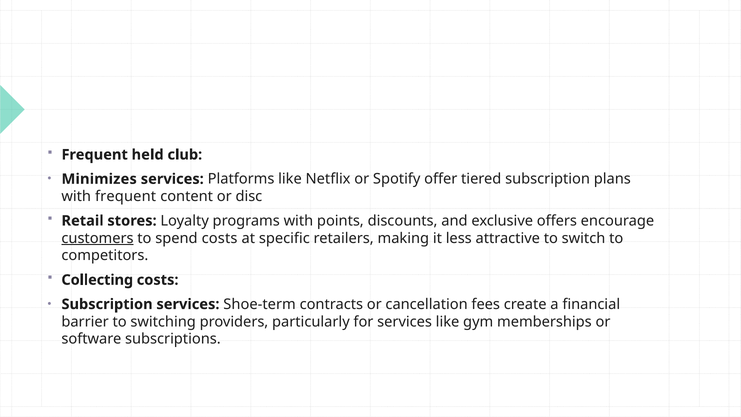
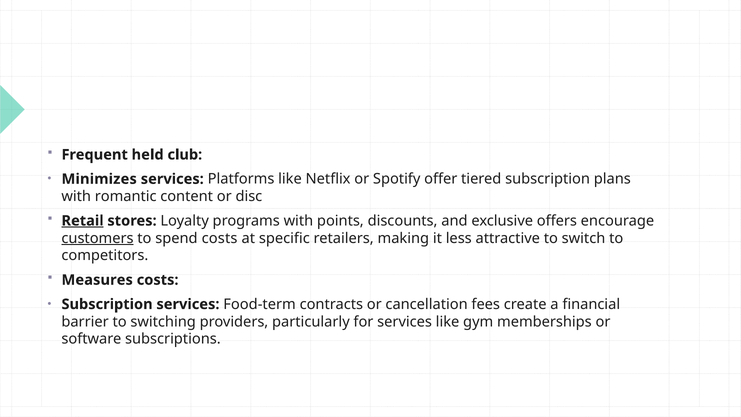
with frequent: frequent -> romantic (126, 196)
Retail underline: none -> present (83, 221)
Collecting: Collecting -> Measures (97, 280)
Shoe-term: Shoe-term -> Food-term (260, 304)
